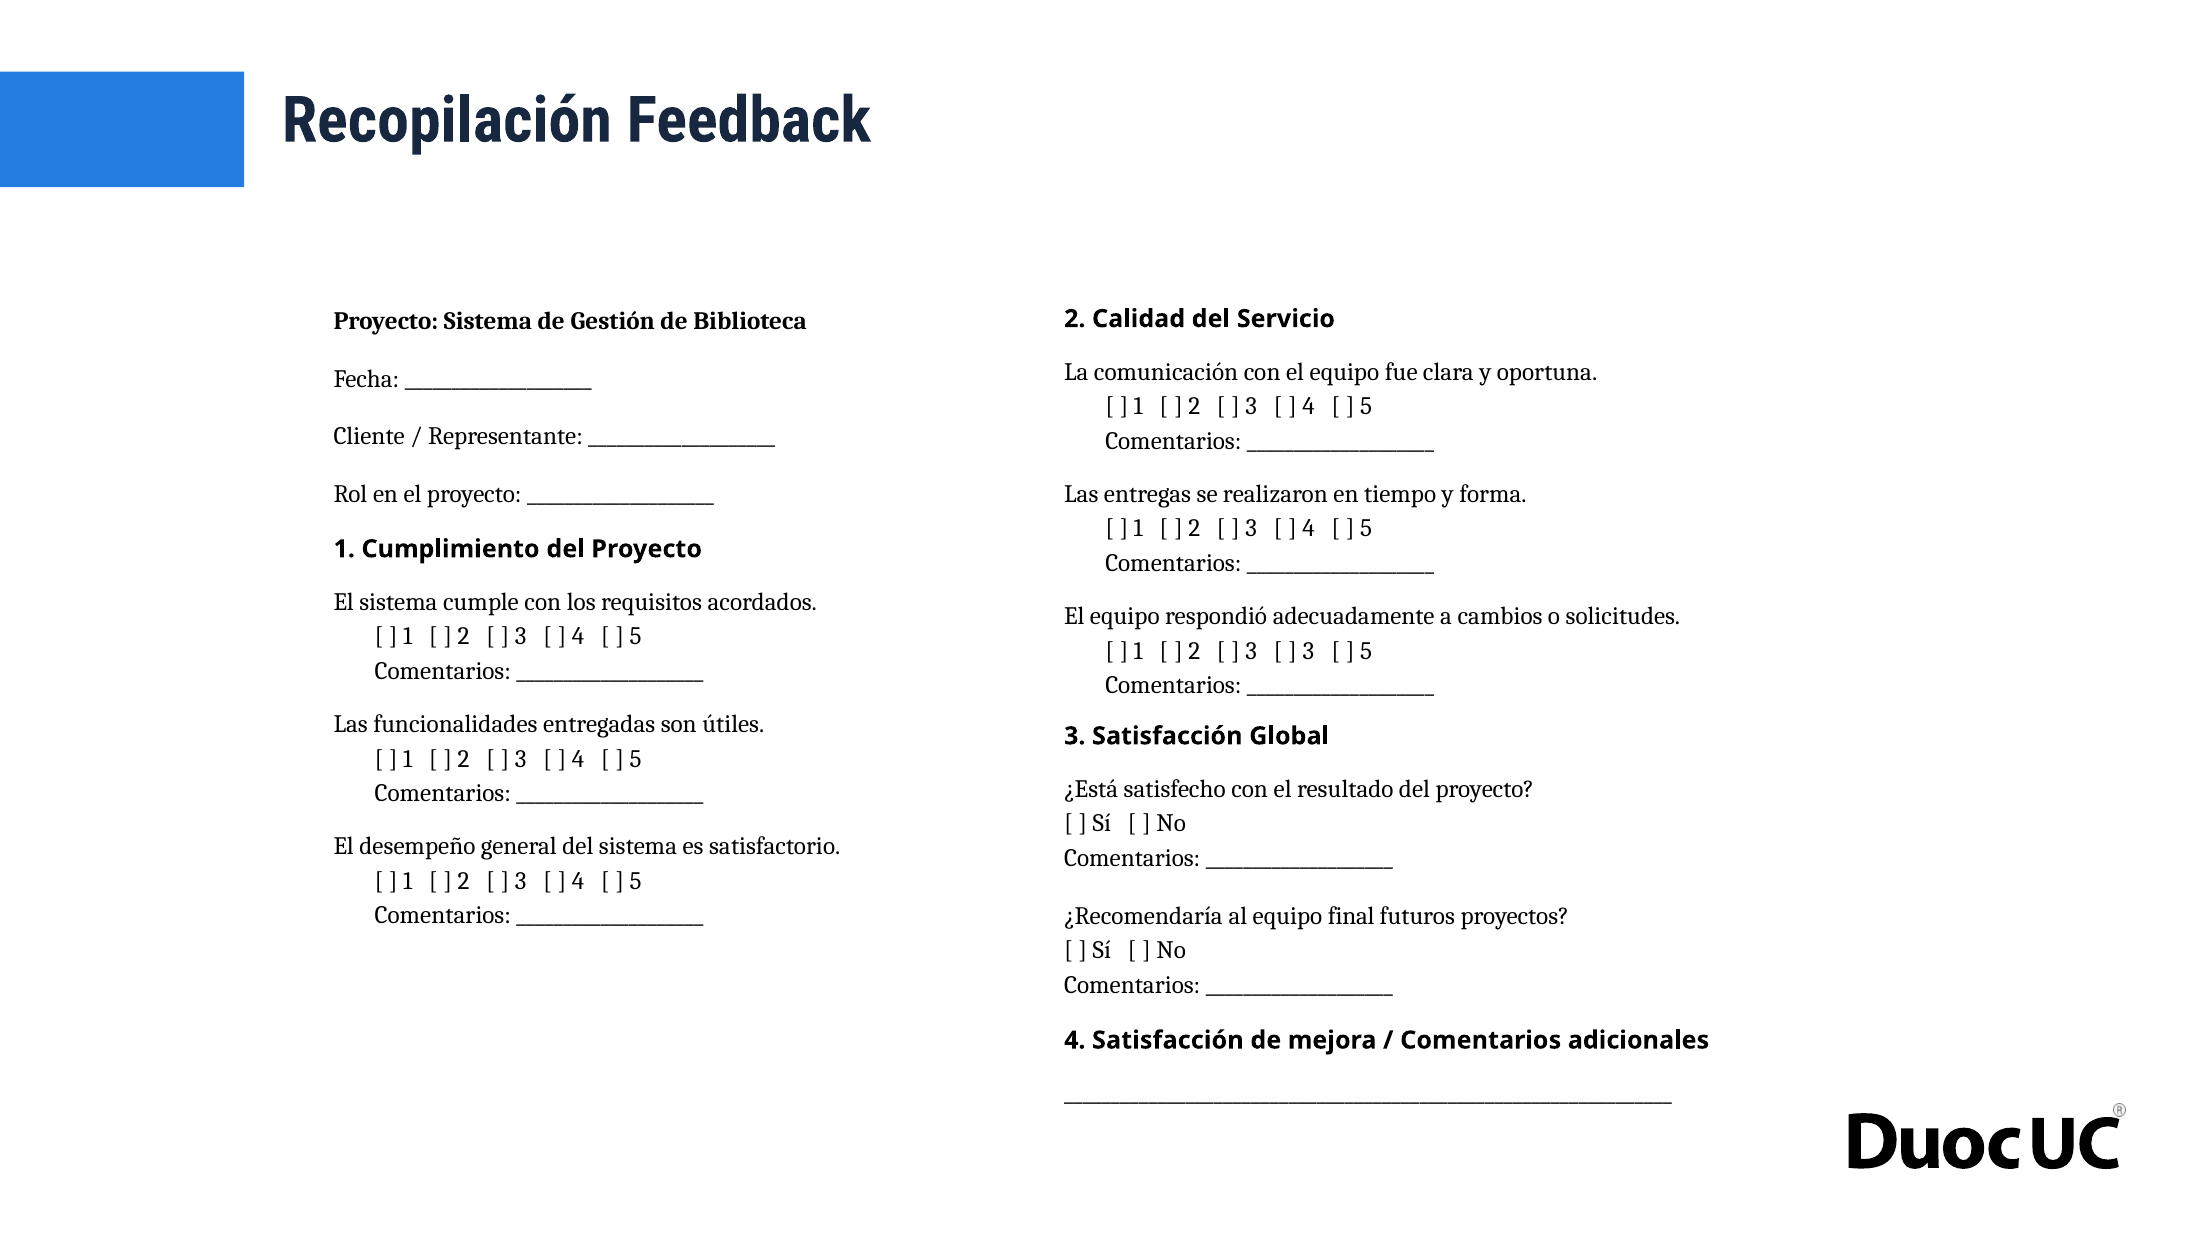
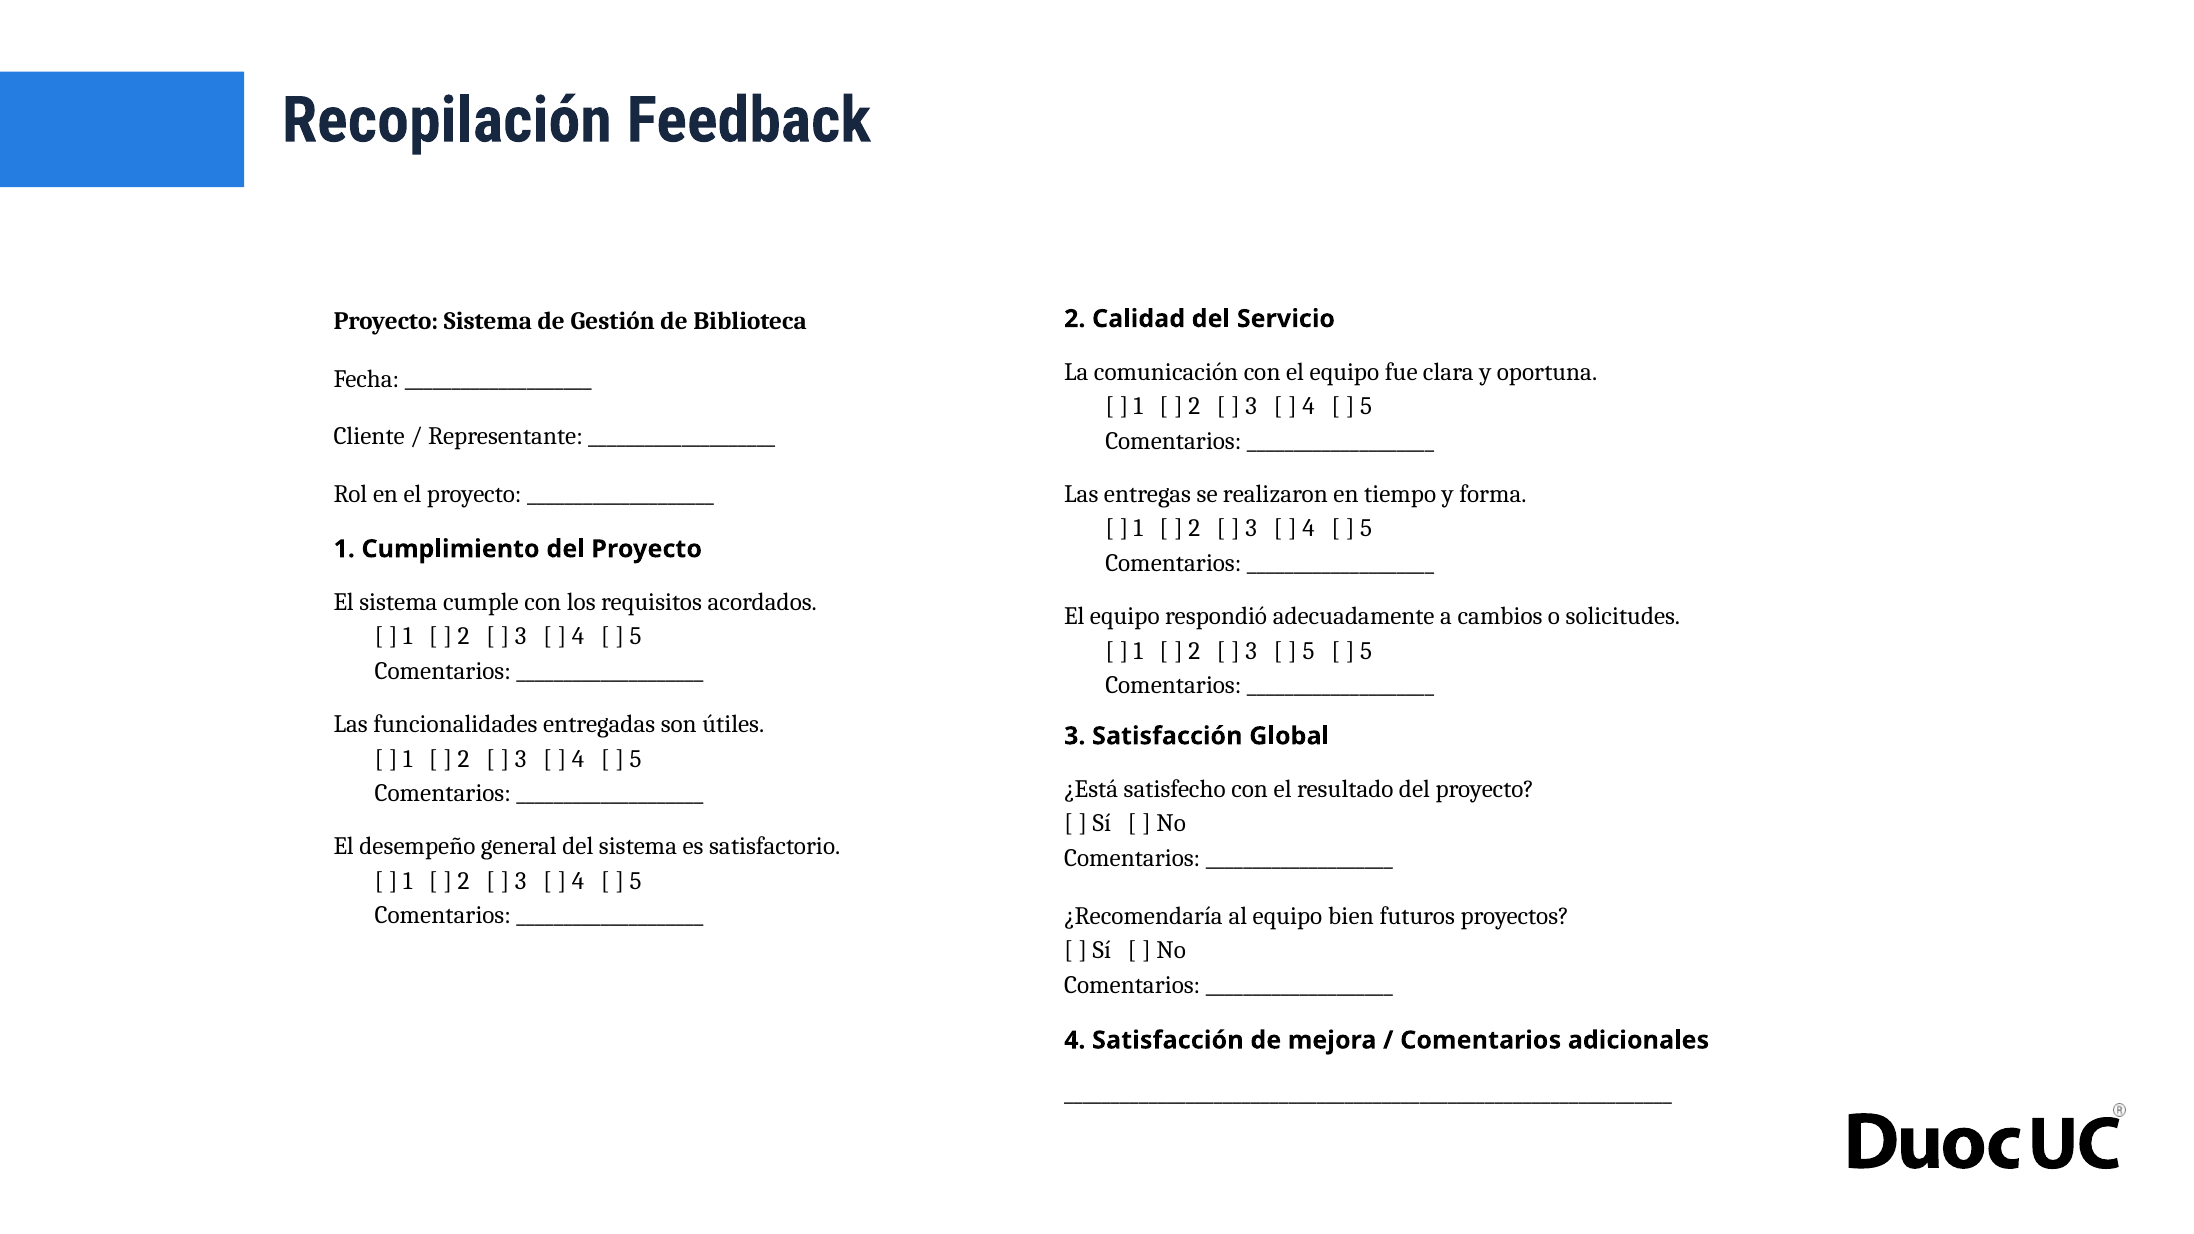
3: 3 -> 5 (1308, 651)
final: final -> bien (1351, 916)
